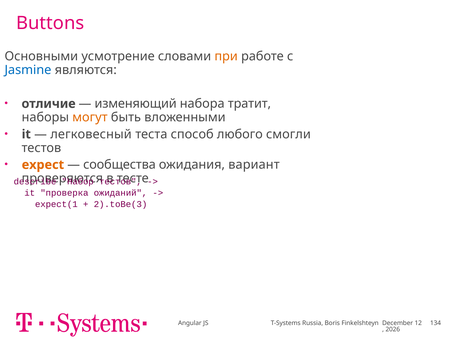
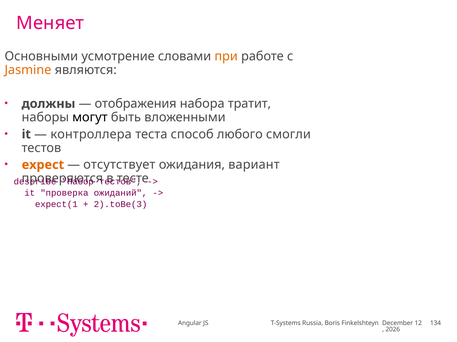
Buttons: Buttons -> Меняет (50, 23)
Jasmine colour: blue -> orange (28, 70)
отличие: отличие -> должны (49, 104)
изменяющий: изменяющий -> отображения (136, 104)
могут colour: orange -> black (90, 118)
легковесный: легковесный -> контроллера (91, 135)
сообщества: сообщества -> отсутствует (119, 165)
